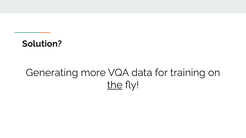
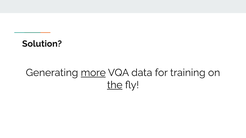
more underline: none -> present (93, 73)
